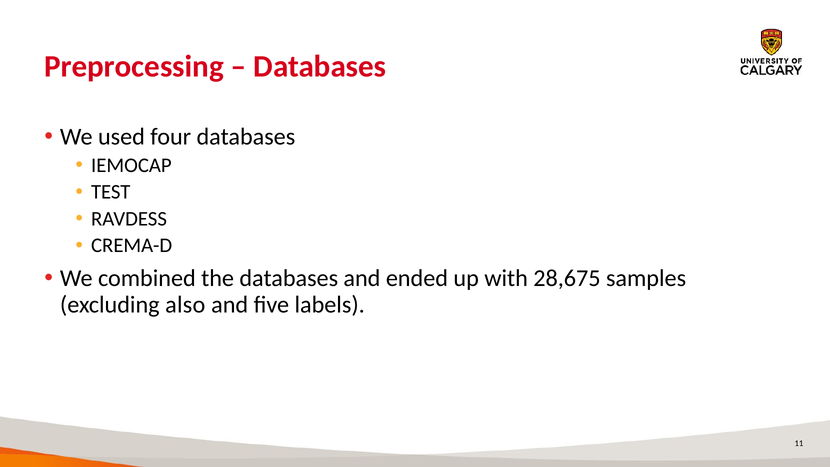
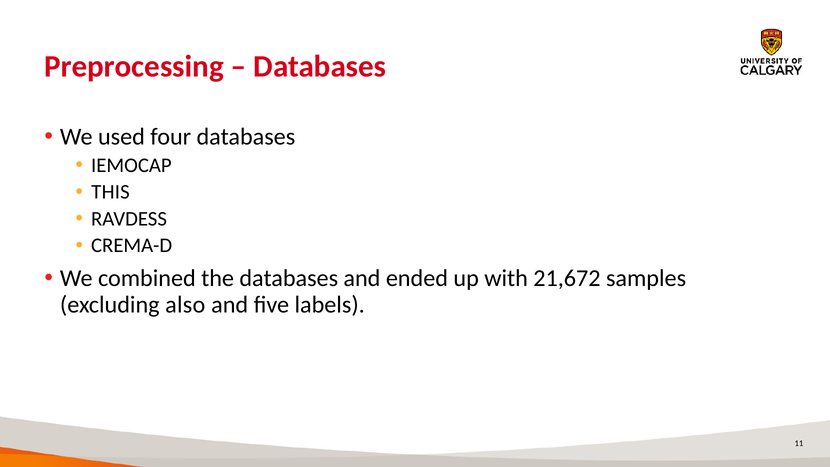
TEST: TEST -> THIS (111, 192)
28,675: 28,675 -> 21,672 (567, 278)
